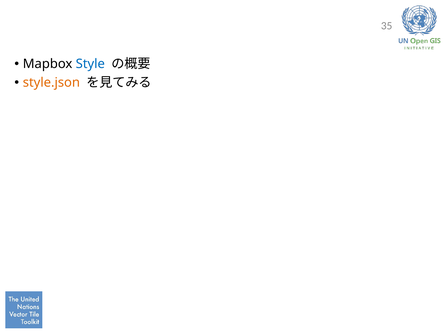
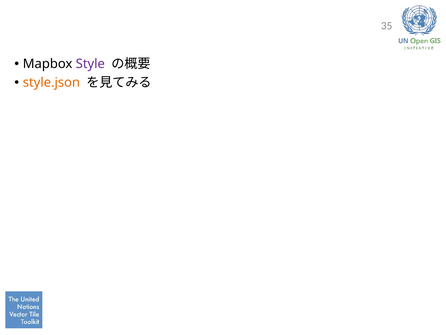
Style colour: blue -> purple (90, 64)
